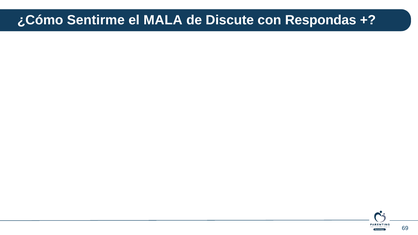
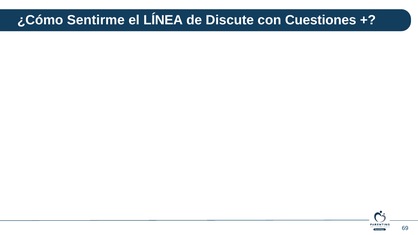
MALA: MALA -> LÍNEA (163, 20)
Respondas: Respondas -> Cuestiones (321, 20)
